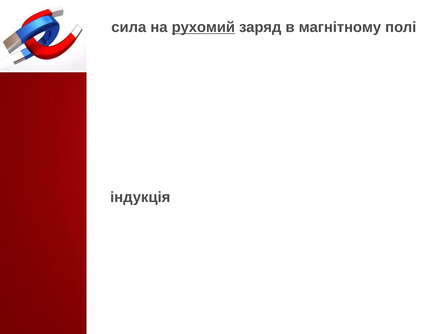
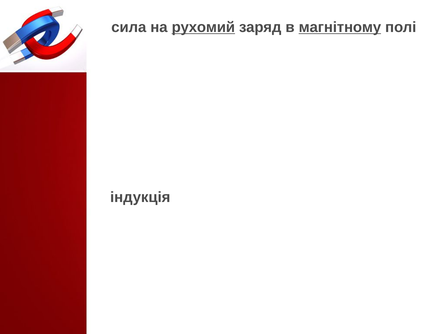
магнітному underline: none -> present (340, 27)
